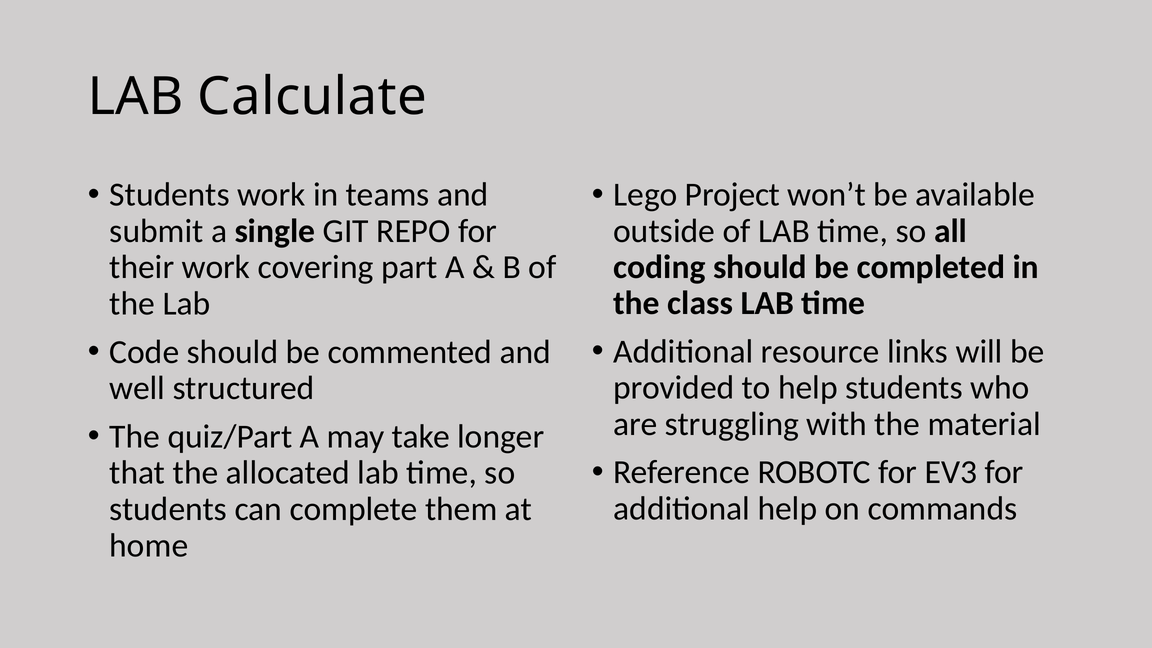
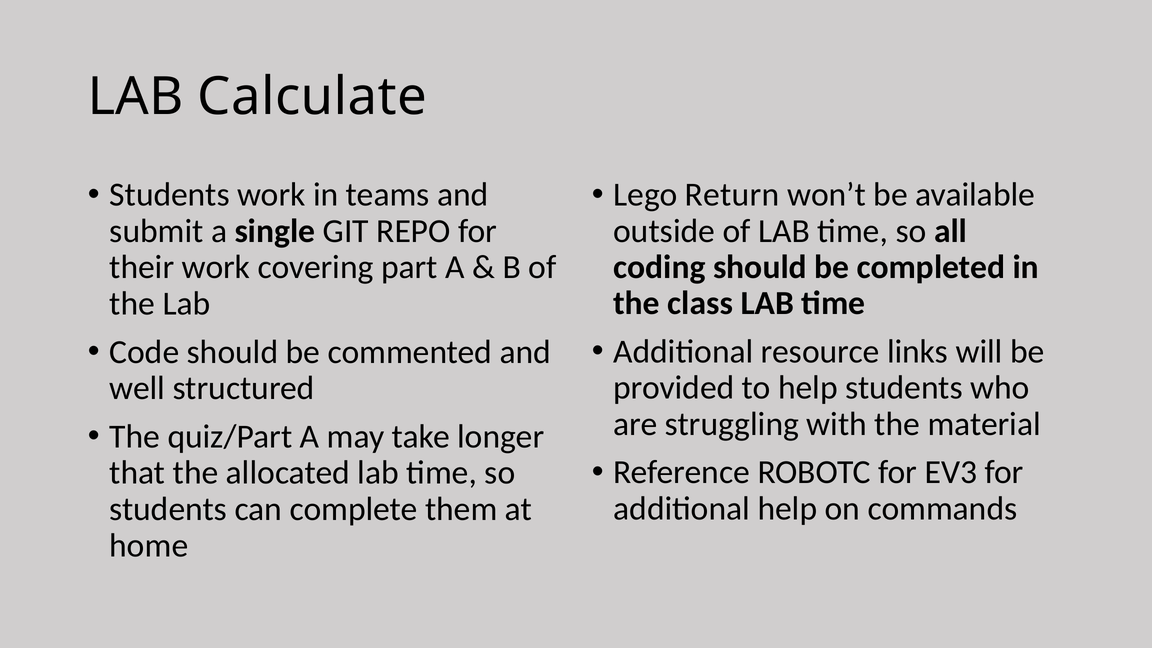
Project: Project -> Return (732, 195)
